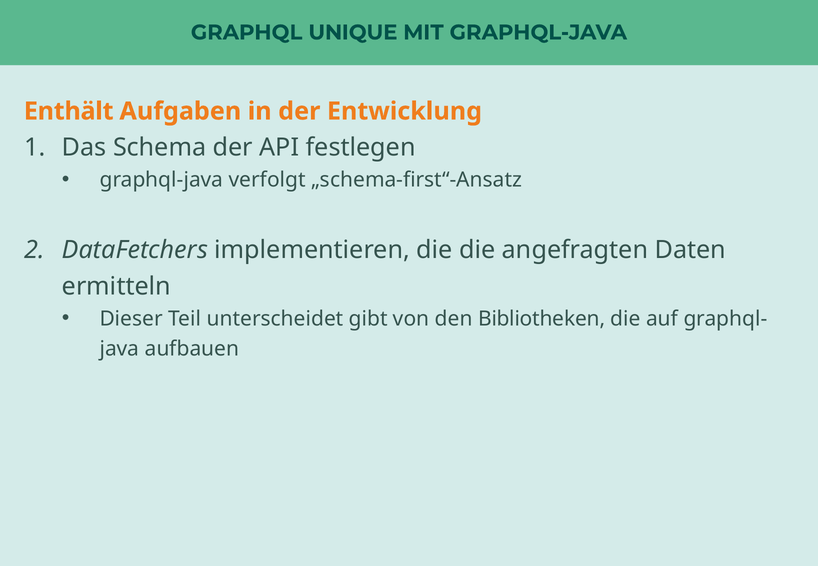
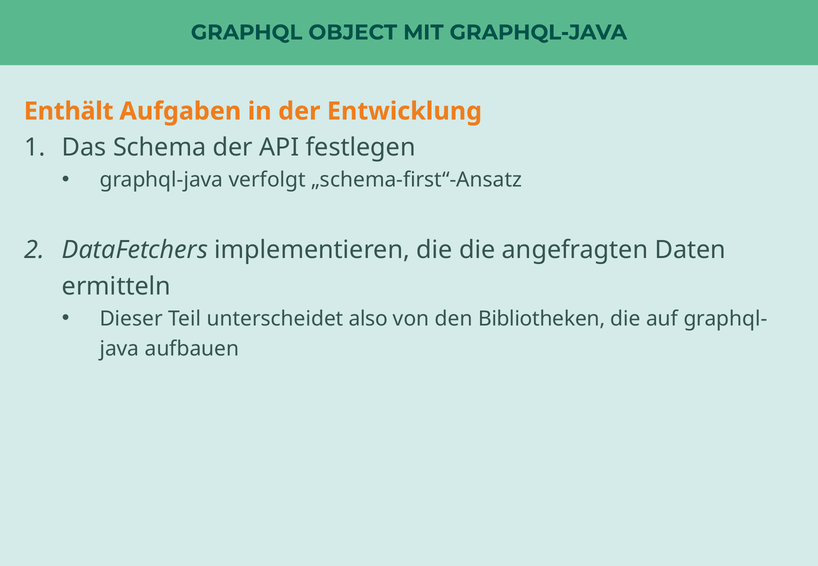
UNIQUE: UNIQUE -> OBJECT (353, 32)
gibt: gibt -> also (368, 319)
